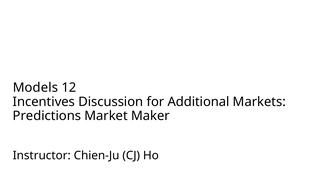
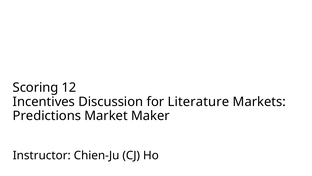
Models: Models -> Scoring (36, 87)
Additional: Additional -> Literature (198, 101)
